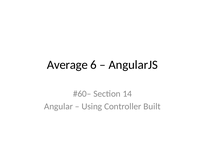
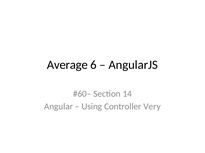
Built: Built -> Very (152, 107)
